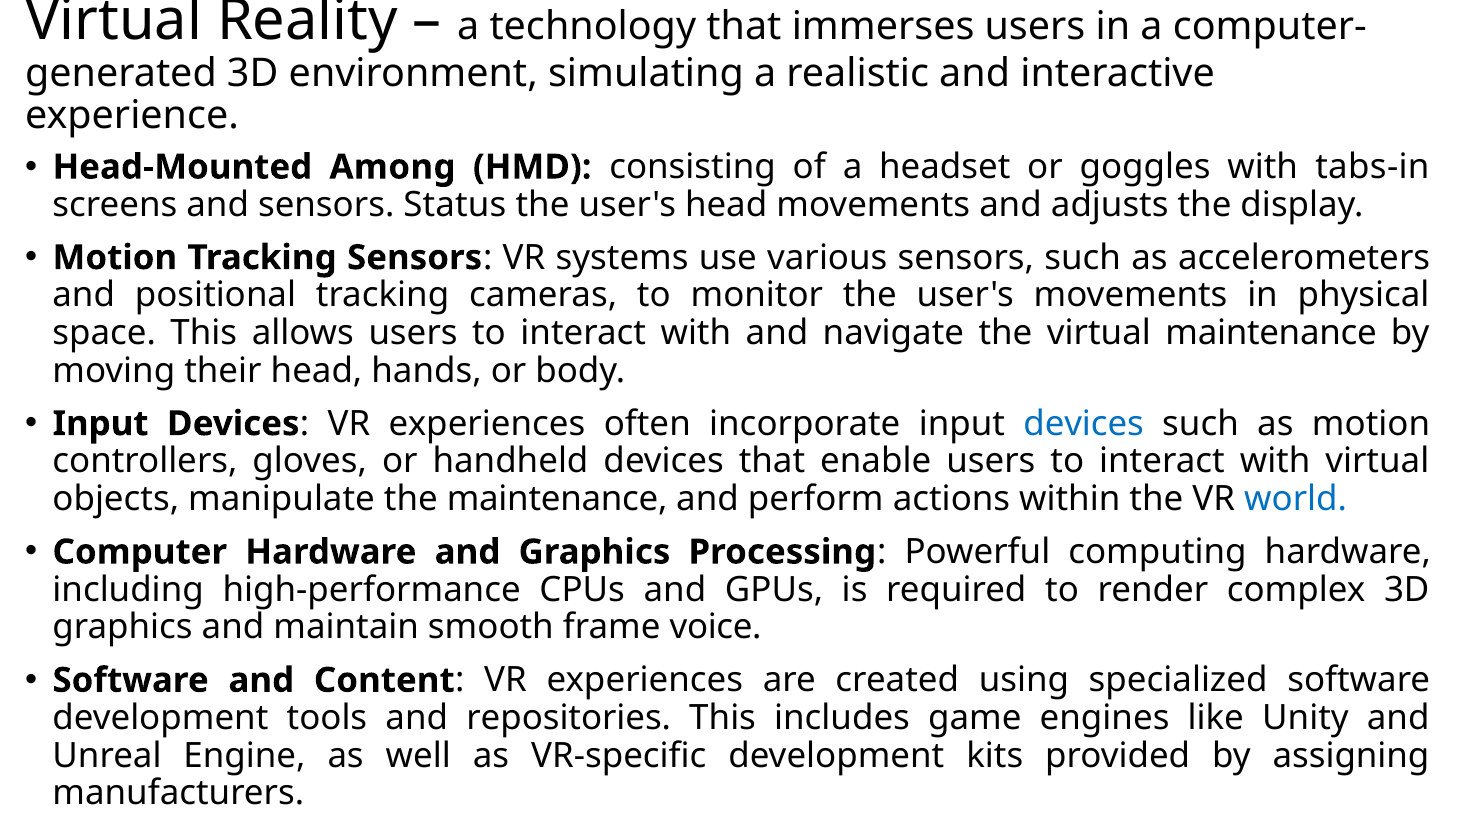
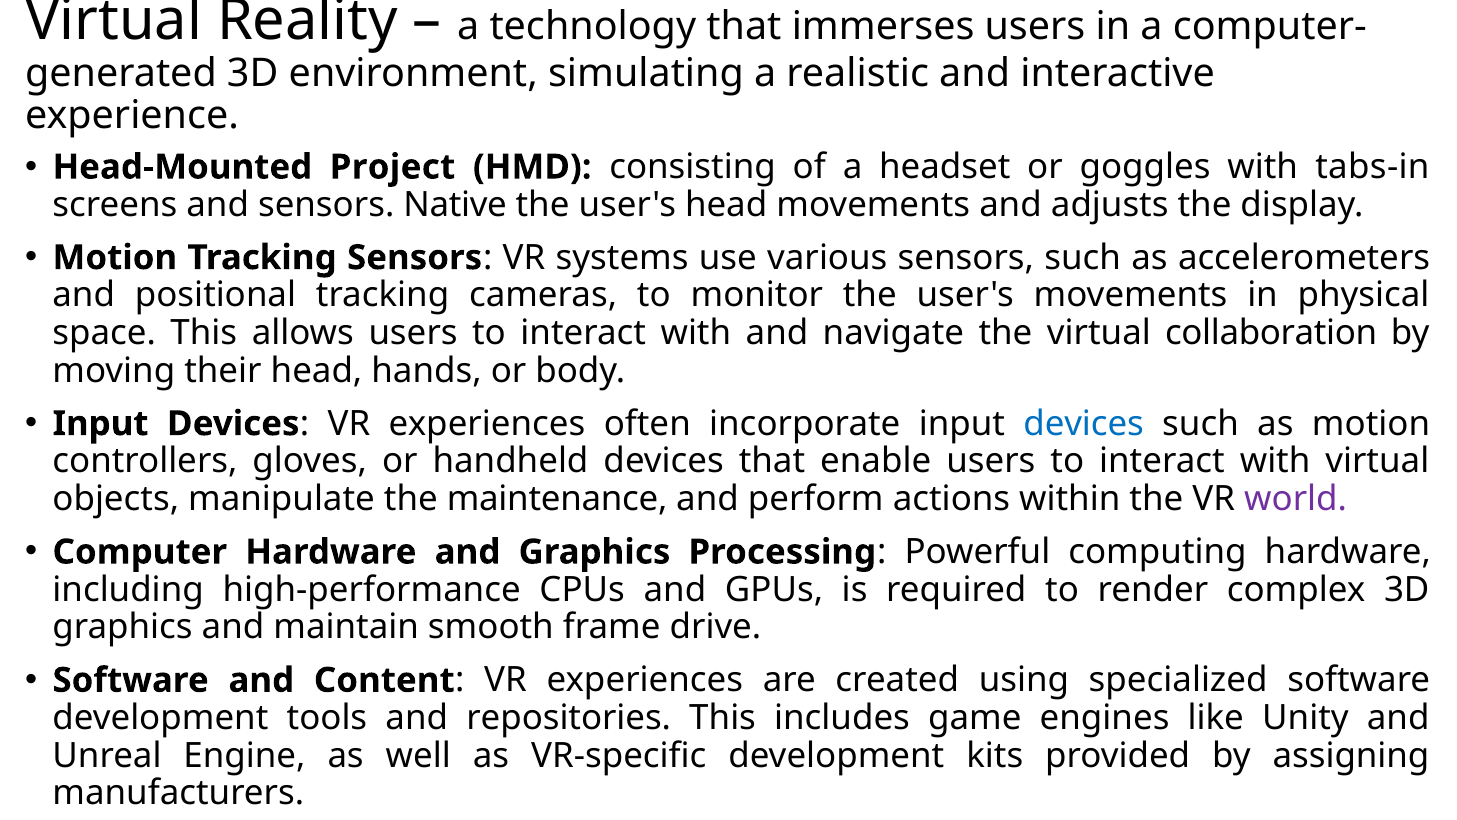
Among: Among -> Project (392, 167)
Status: Status -> Native (455, 205)
virtual maintenance: maintenance -> collaboration (1271, 333)
world colour: blue -> purple (1296, 499)
voice: voice -> drive (715, 627)
